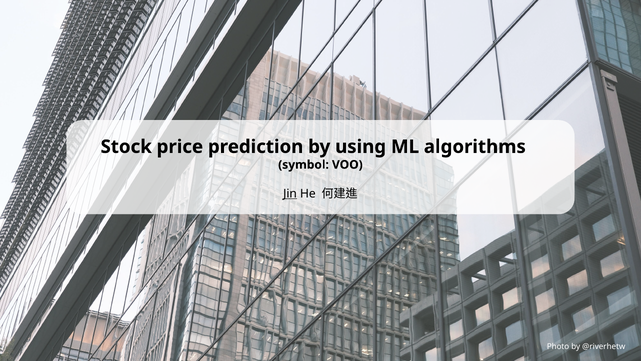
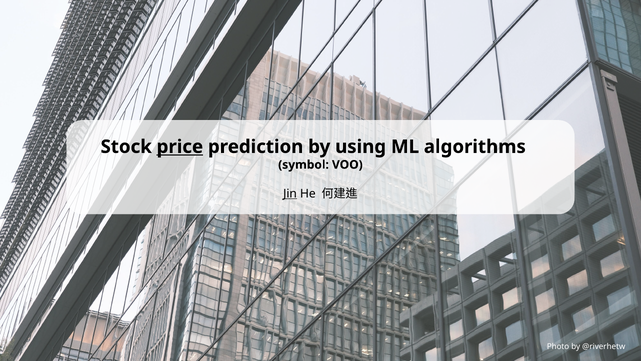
price underline: none -> present (180, 147)
